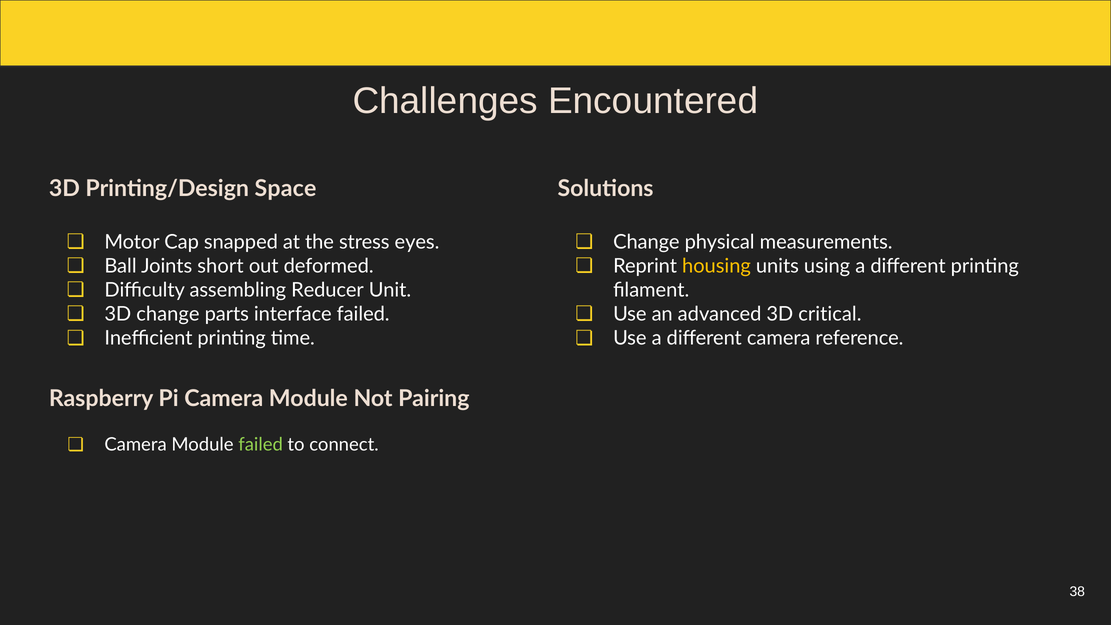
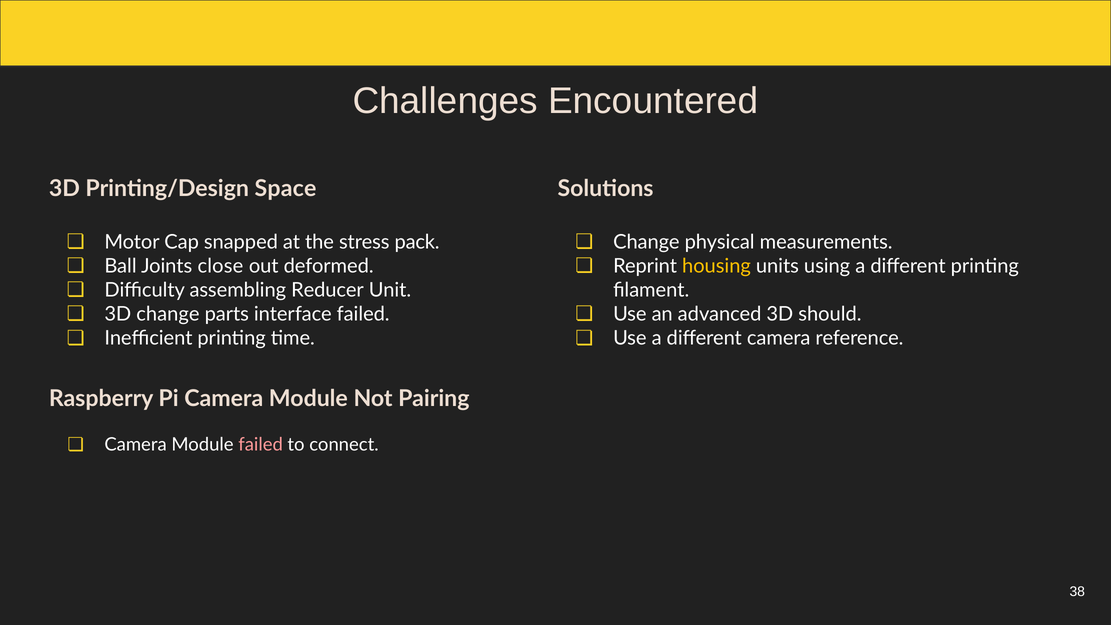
eyes: eyes -> pack (417, 242)
short: short -> close (220, 266)
critical: critical -> should (830, 314)
failed colour: light green -> pink (261, 445)
